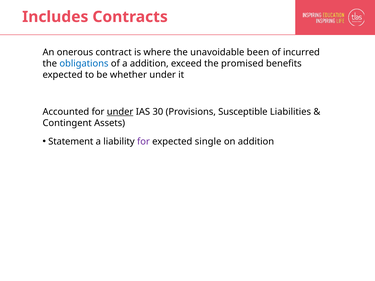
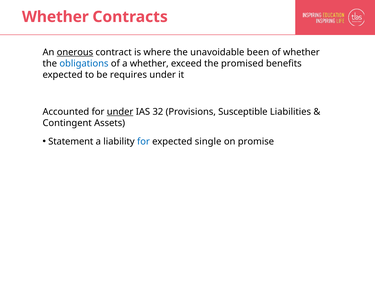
Includes: Includes -> Whether (55, 17)
onerous underline: none -> present (75, 52)
of incurred: incurred -> whether (301, 52)
a addition: addition -> whether (149, 63)
whether: whether -> requires (128, 75)
30: 30 -> 32 (158, 112)
for colour: purple -> blue (143, 142)
on addition: addition -> promise (256, 142)
